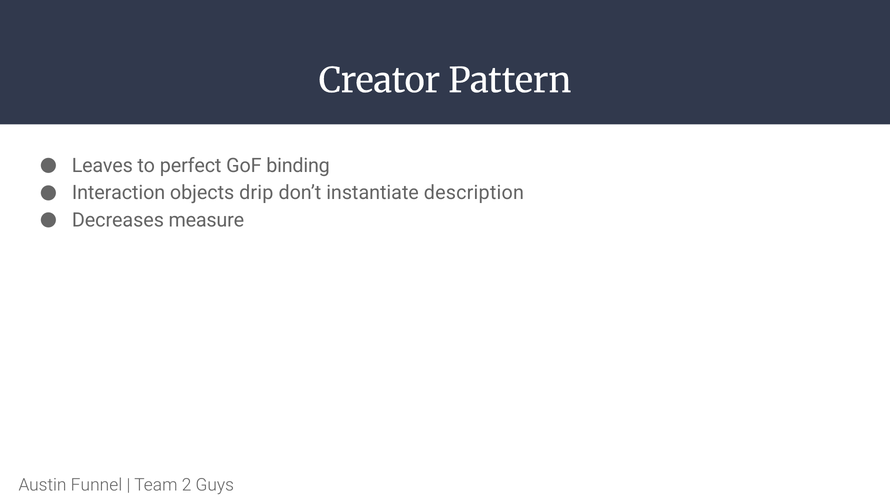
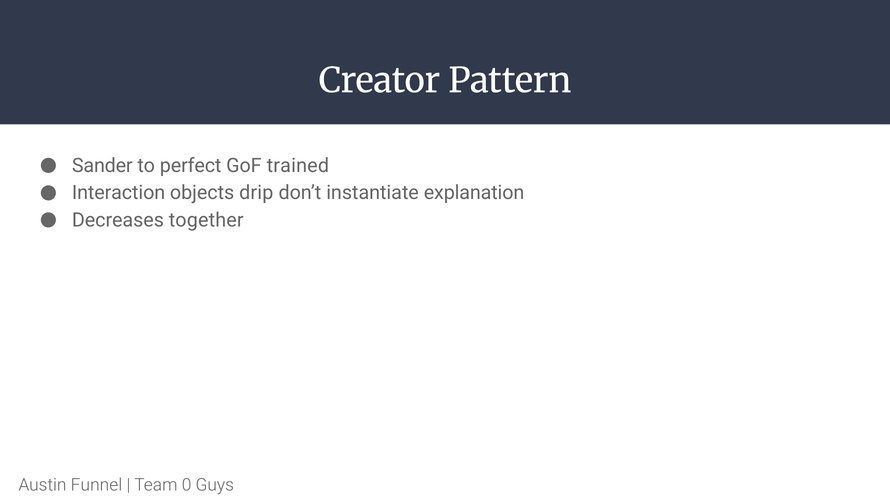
Leaves: Leaves -> Sander (102, 165)
binding: binding -> trained (298, 165)
description: description -> explanation (474, 193)
measure: measure -> together (206, 220)
2: 2 -> 0 (187, 485)
